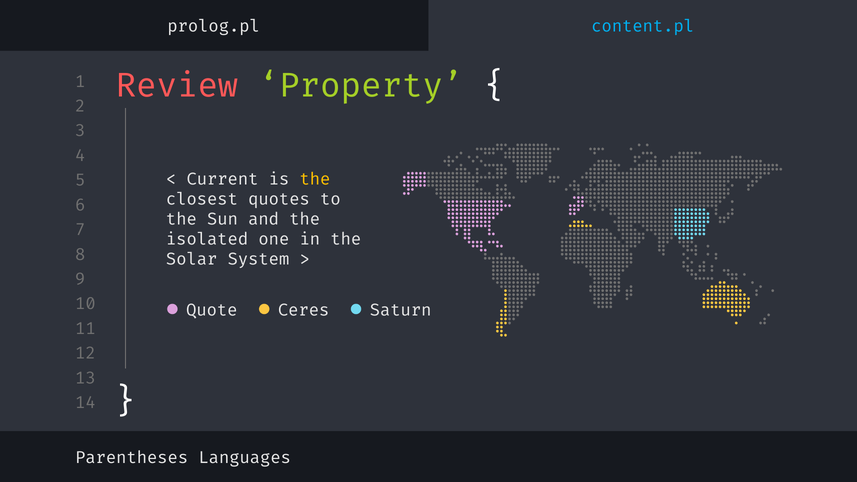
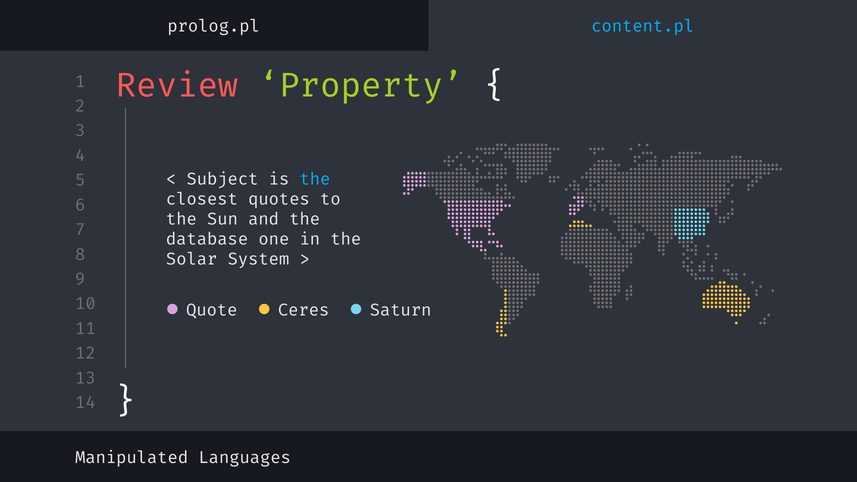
Current: Current -> Subject (222, 179)
the colour: yellow -> light blue (315, 179)
isolated: isolated -> database (207, 239)
Parentheses: Parentheses -> Manipulated (132, 458)
